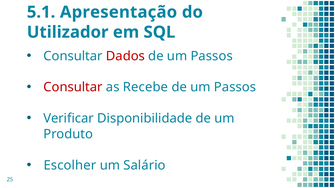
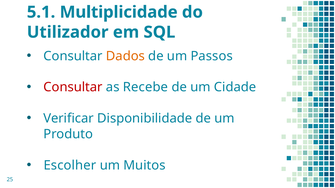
Apresentação: Apresentação -> Multiplicidade (119, 12)
Dados colour: red -> orange (125, 56)
Passos: Passos -> Cidade (235, 87)
Salário: Salário -> Muitos (144, 166)
